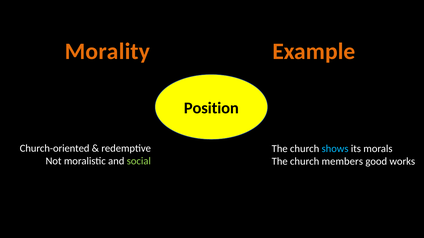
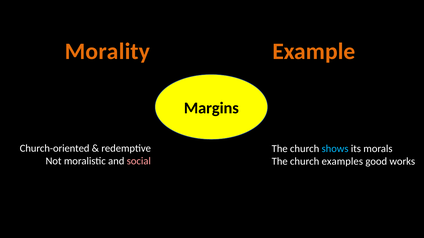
Position: Position -> Margins (211, 108)
social colour: light green -> pink (139, 161)
members: members -> examples (342, 162)
